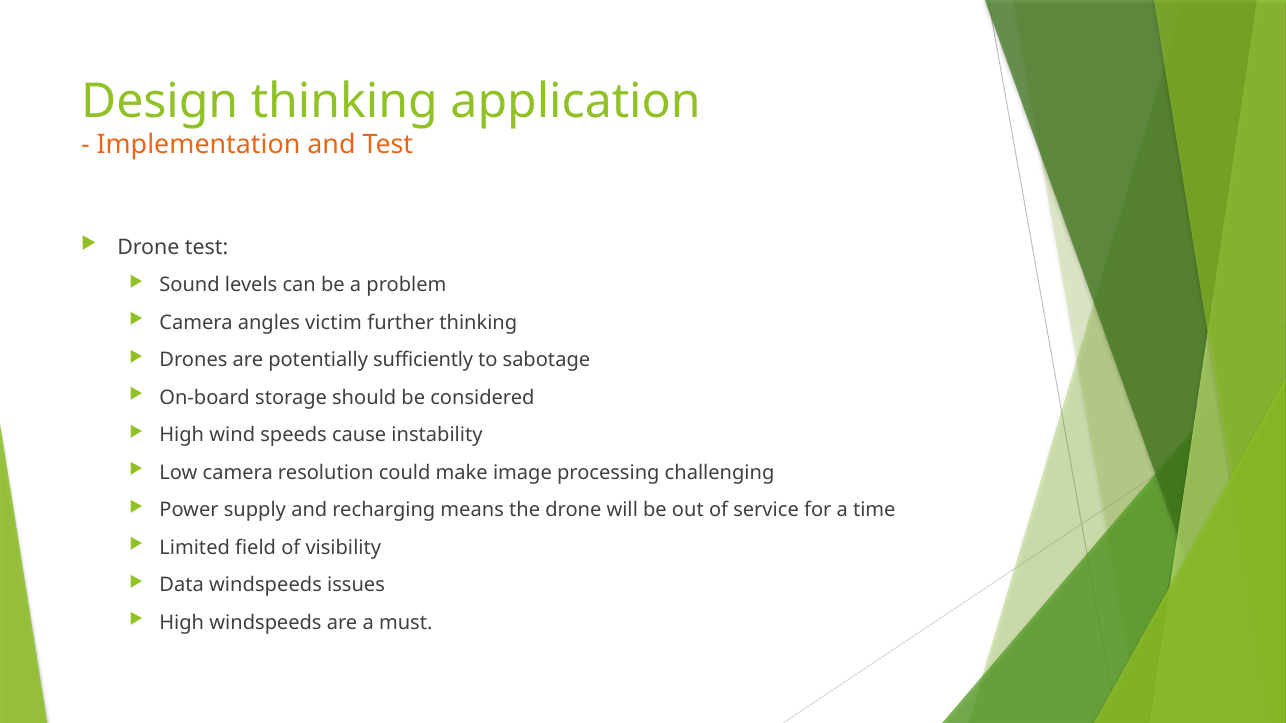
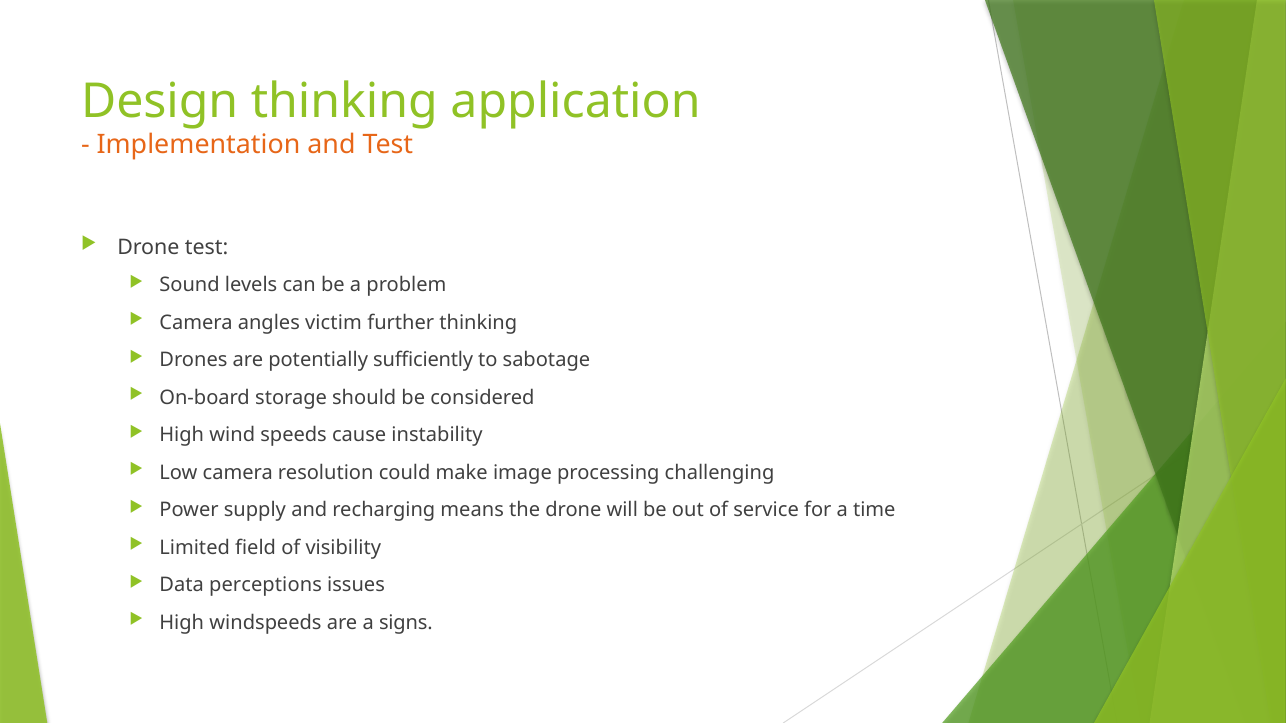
Data windspeeds: windspeeds -> perceptions (265, 585)
must: must -> signs (406, 623)
